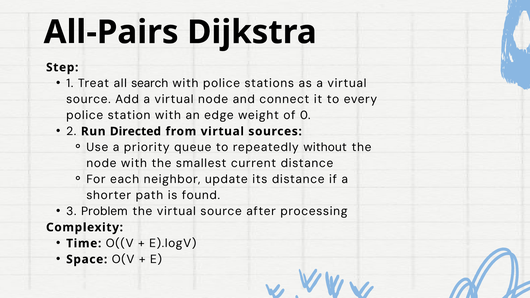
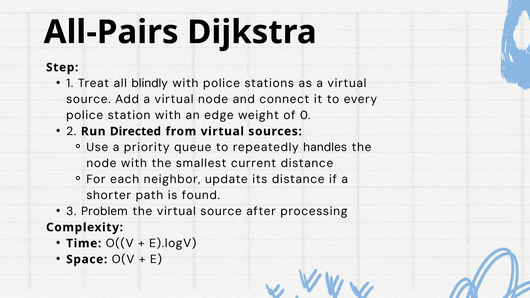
search: search -> blindly (150, 83)
without: without -> handles (325, 147)
